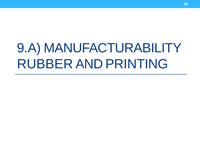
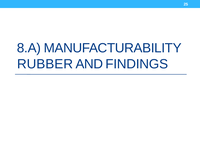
9.A: 9.A -> 8.A (29, 48)
PRINTING: PRINTING -> FINDINGS (137, 64)
